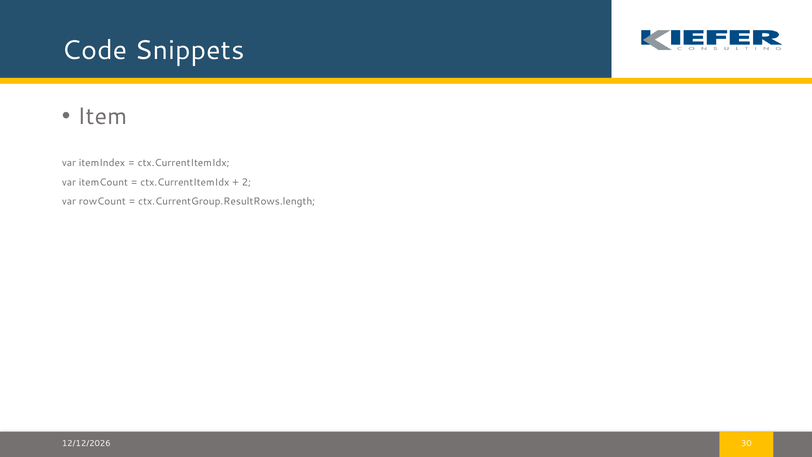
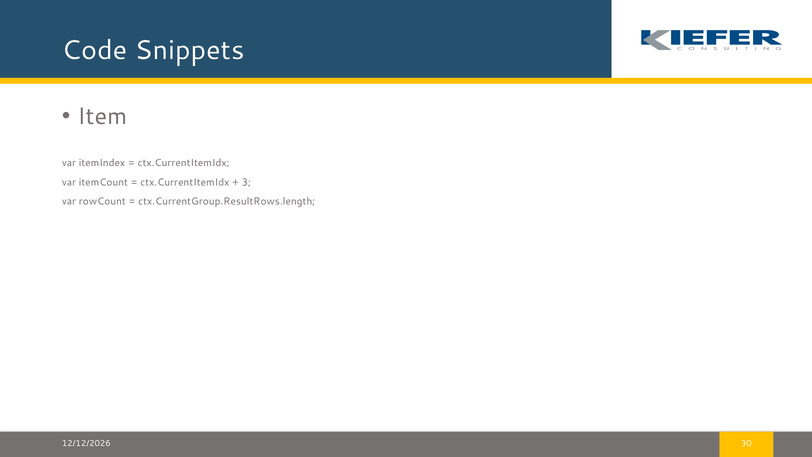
2: 2 -> 3 (246, 182)
